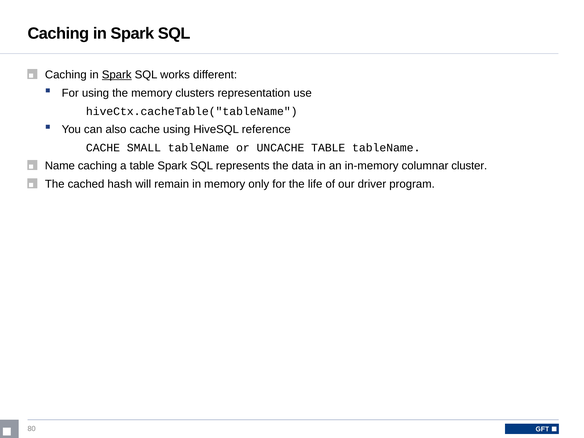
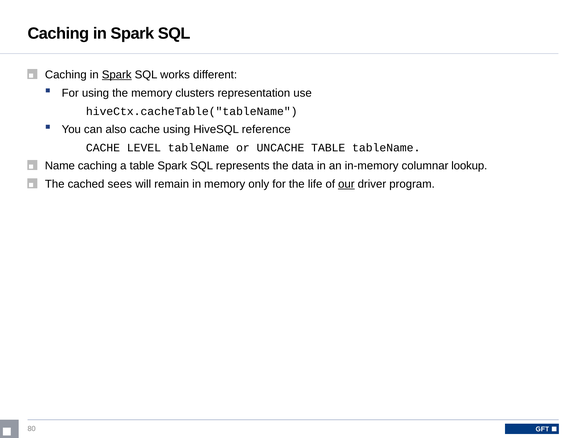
SMALL: SMALL -> LEVEL (144, 148)
cluster: cluster -> lookup (469, 166)
hash: hash -> sees (120, 184)
our underline: none -> present (346, 184)
